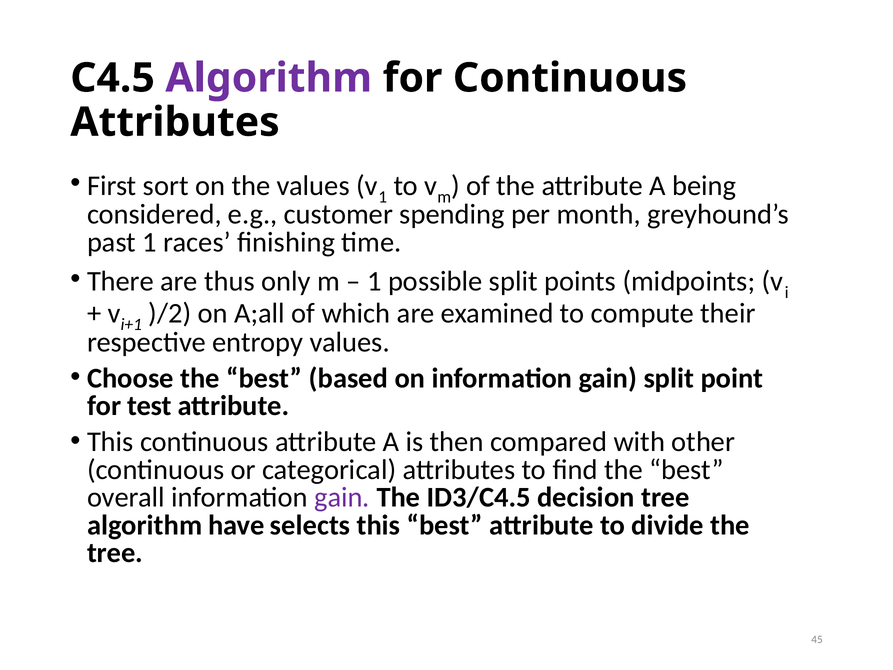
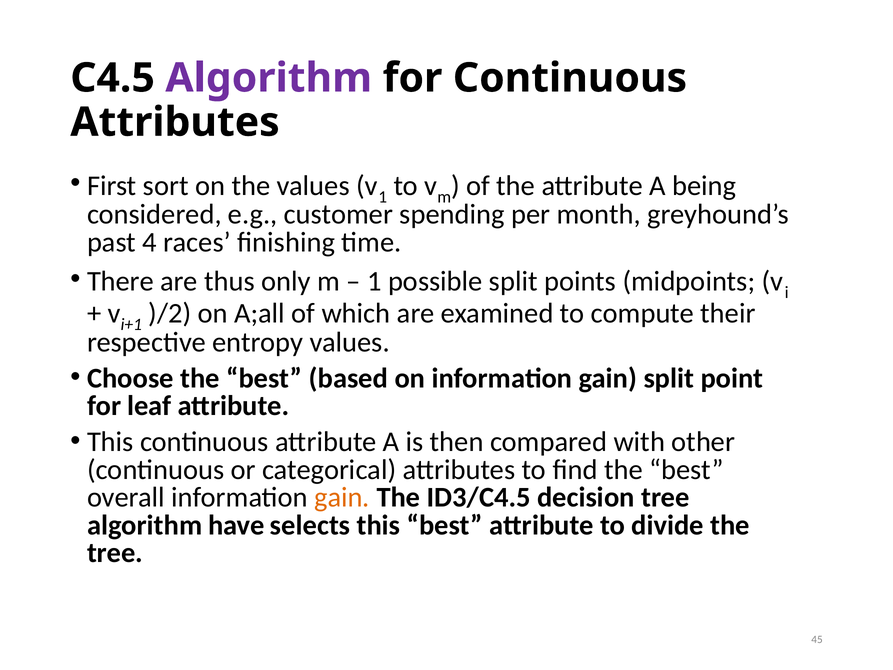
past 1: 1 -> 4 (150, 242)
test: test -> leaf (149, 406)
gain colour: purple -> orange (342, 497)
